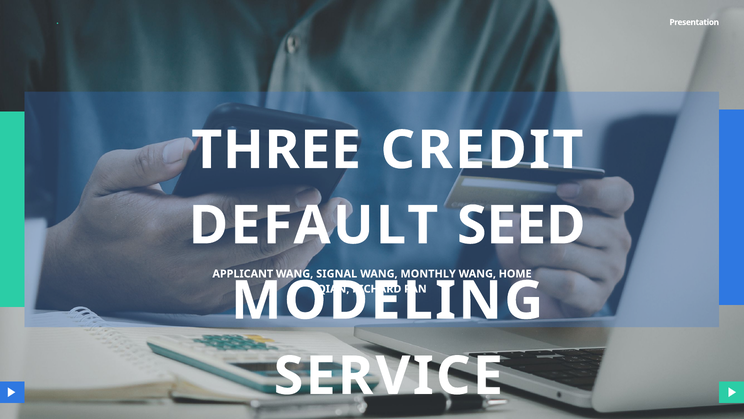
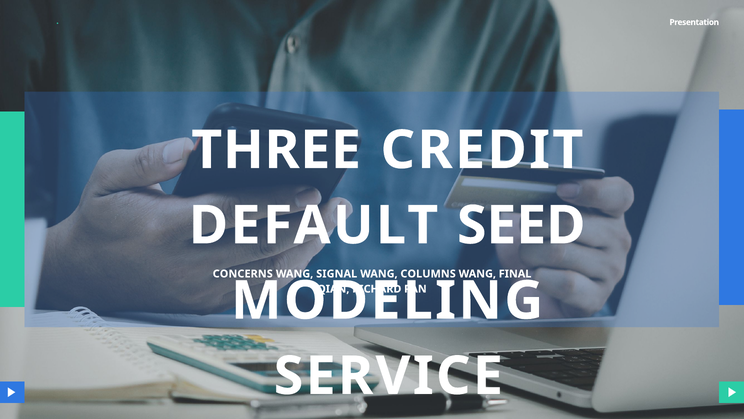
APPLICANT: APPLICANT -> CONCERNS (243, 274)
MONTHLY: MONTHLY -> COLUMNS (428, 274)
HOME: HOME -> FINAL (515, 274)
